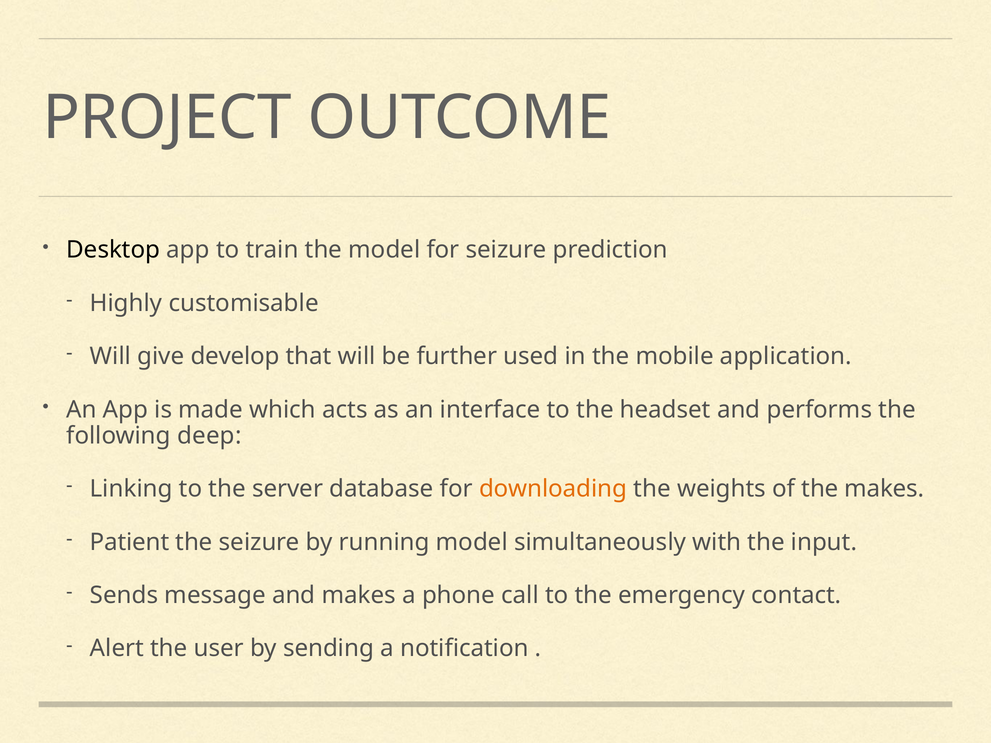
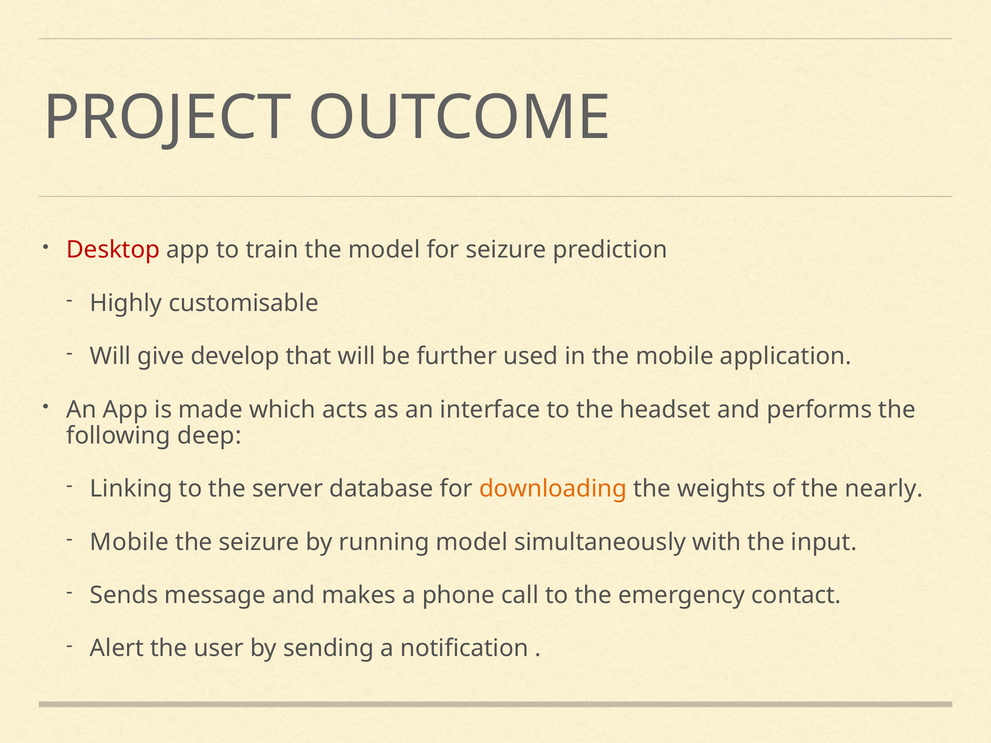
Desktop colour: black -> red (113, 250)
the makes: makes -> nearly (884, 489)
Patient: Patient -> Mobile (129, 542)
